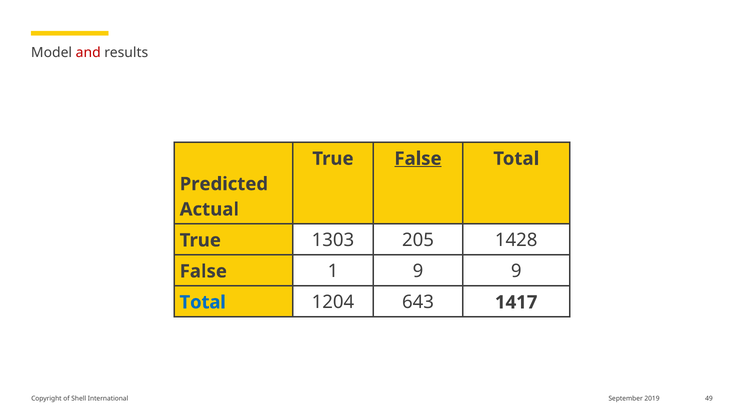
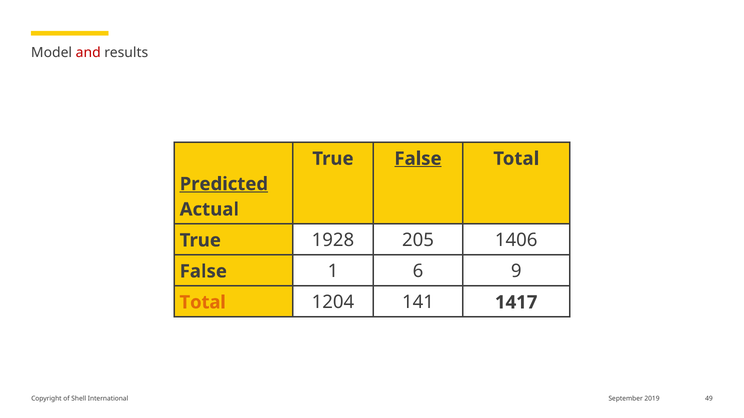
Predicted underline: none -> present (224, 184)
1303: 1303 -> 1928 (333, 241)
1428: 1428 -> 1406 (516, 241)
1 9: 9 -> 6 (418, 272)
Total colour: blue -> orange (203, 303)
643: 643 -> 141 (418, 303)
